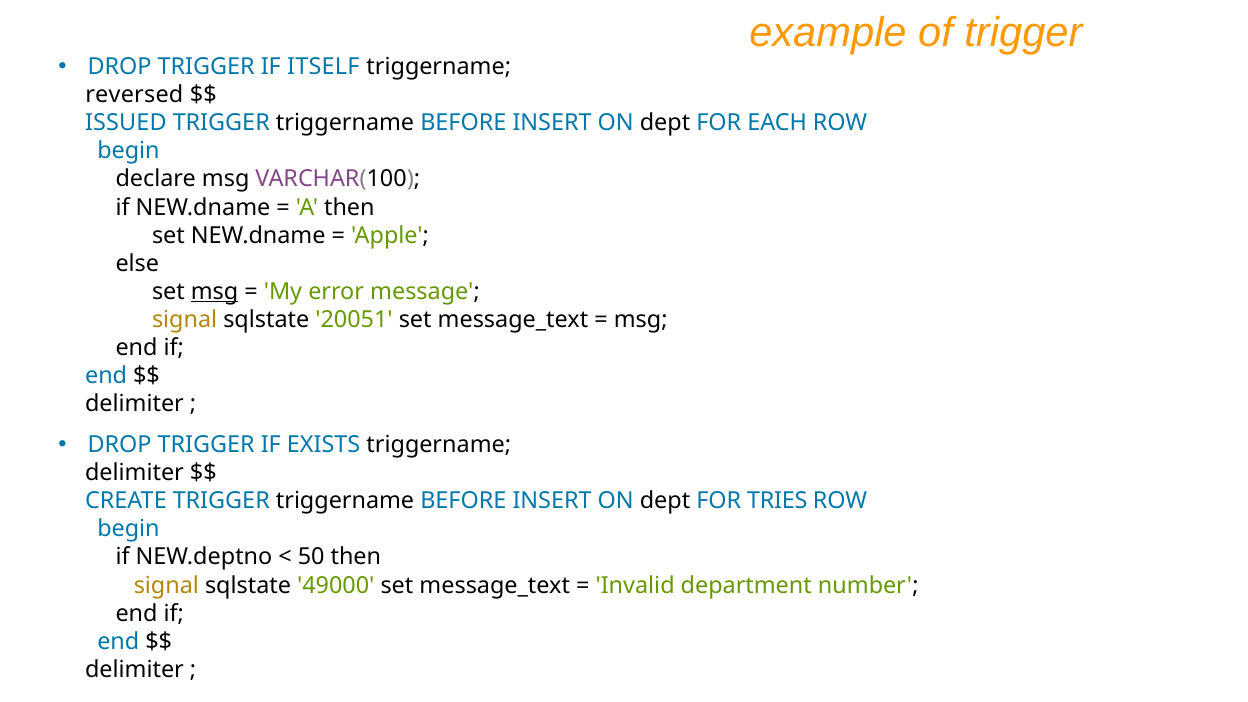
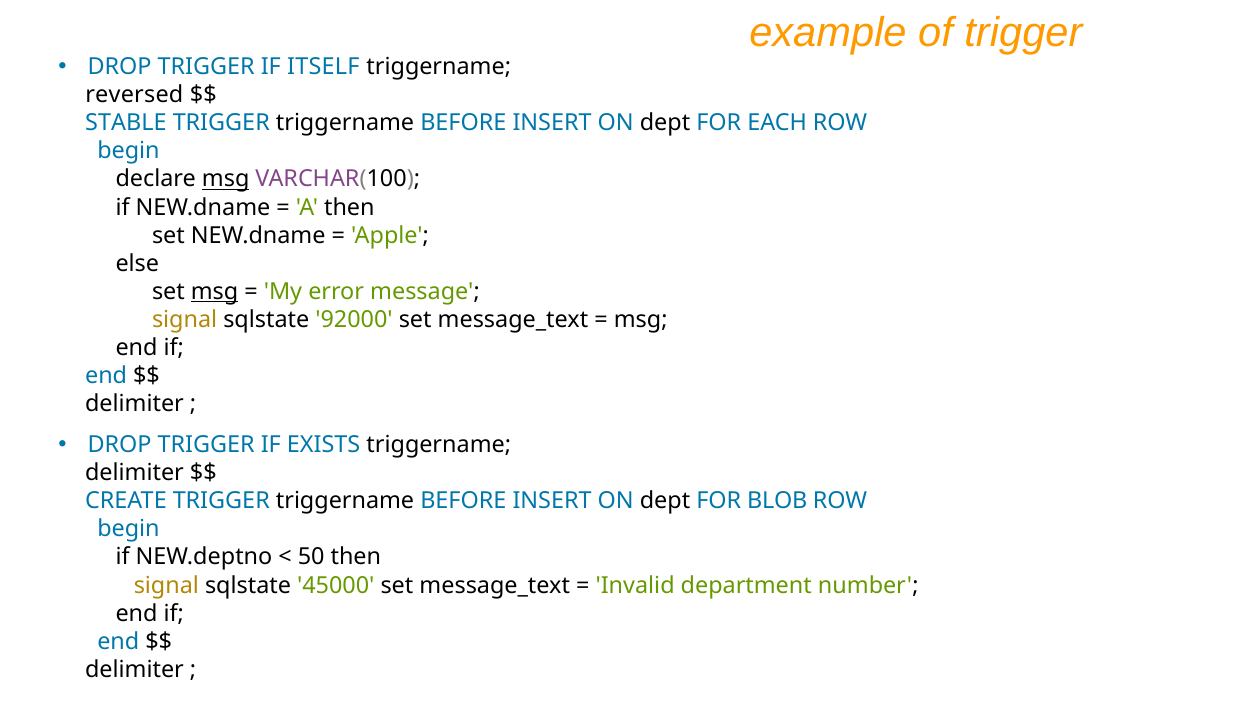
ISSUED: ISSUED -> STABLE (126, 123)
msg underline: none -> present (226, 179)
20051: 20051 -> 92000 (354, 320)
TRIES: TRIES -> BLOB (777, 501)
49000: 49000 -> 45000 (336, 585)
